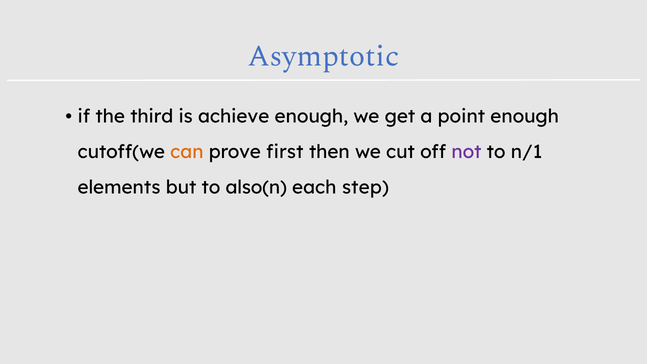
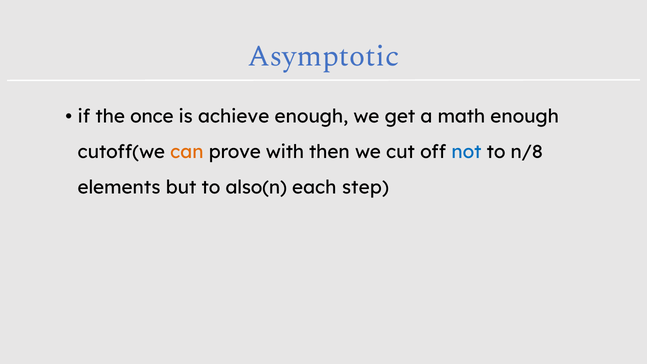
third: third -> once (152, 117)
point: point -> math (461, 117)
first: first -> with (285, 152)
not colour: purple -> blue (466, 152)
n/1: n/1 -> n/8 (527, 152)
